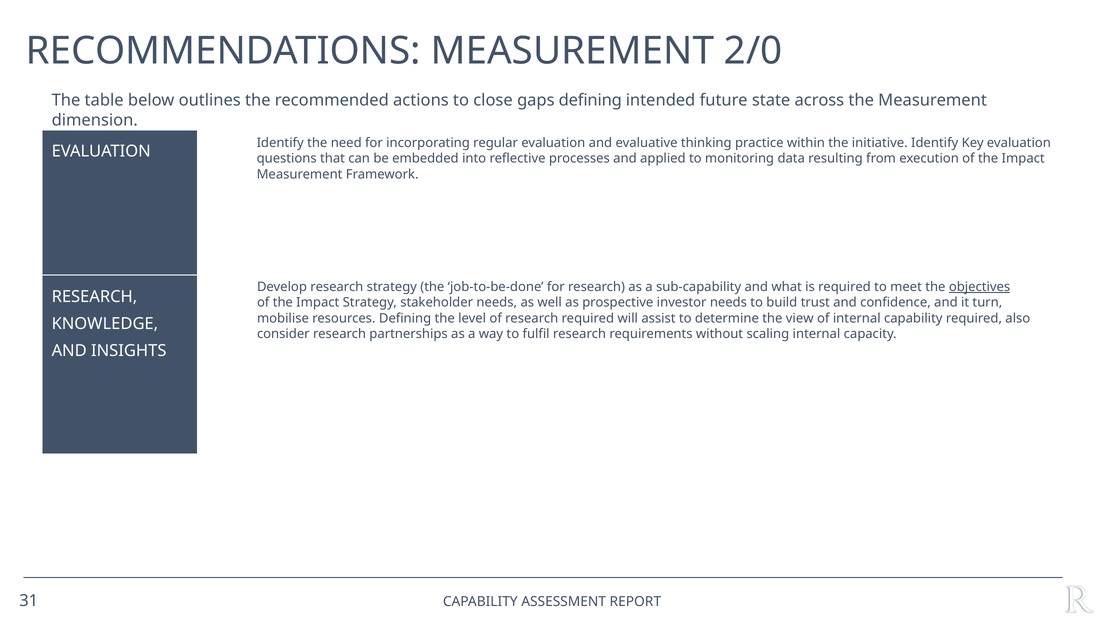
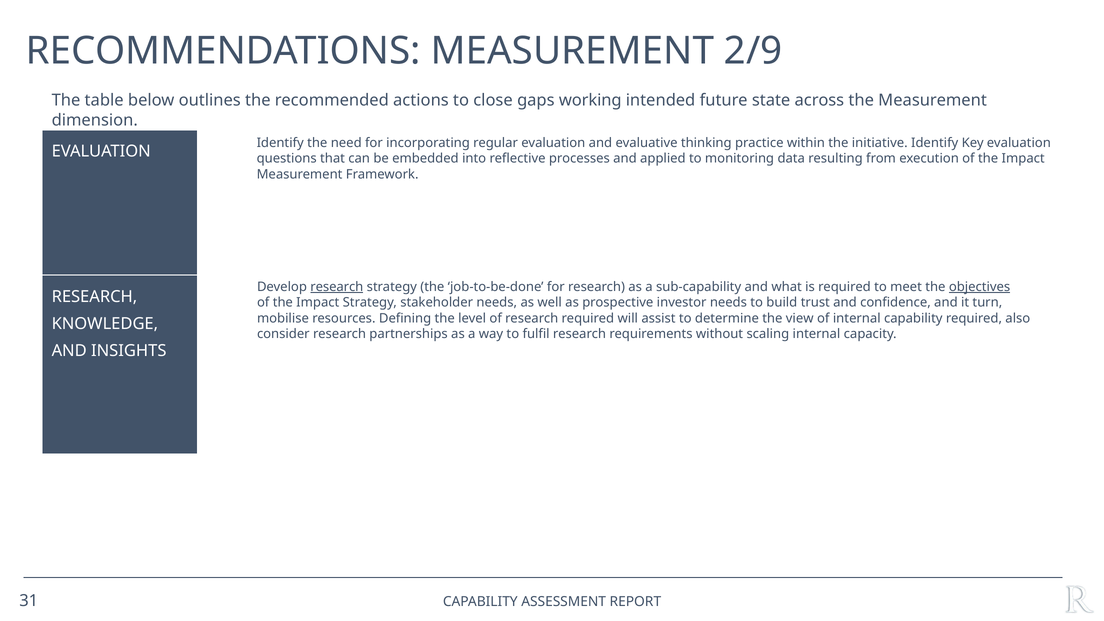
2/0: 2/0 -> 2/9 (753, 51)
gaps defining: defining -> working (590, 100)
research underline: none -> present (337, 287)
